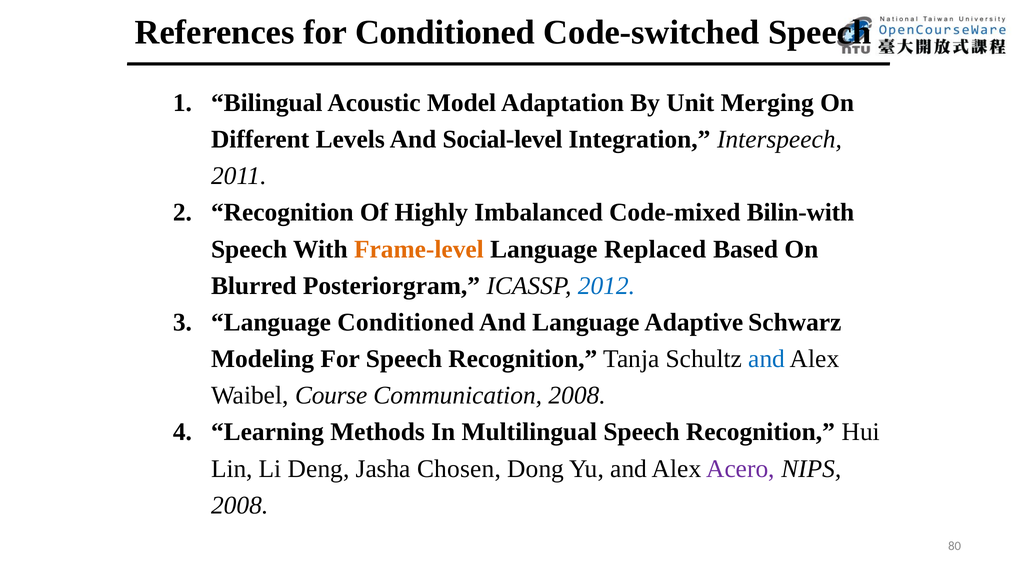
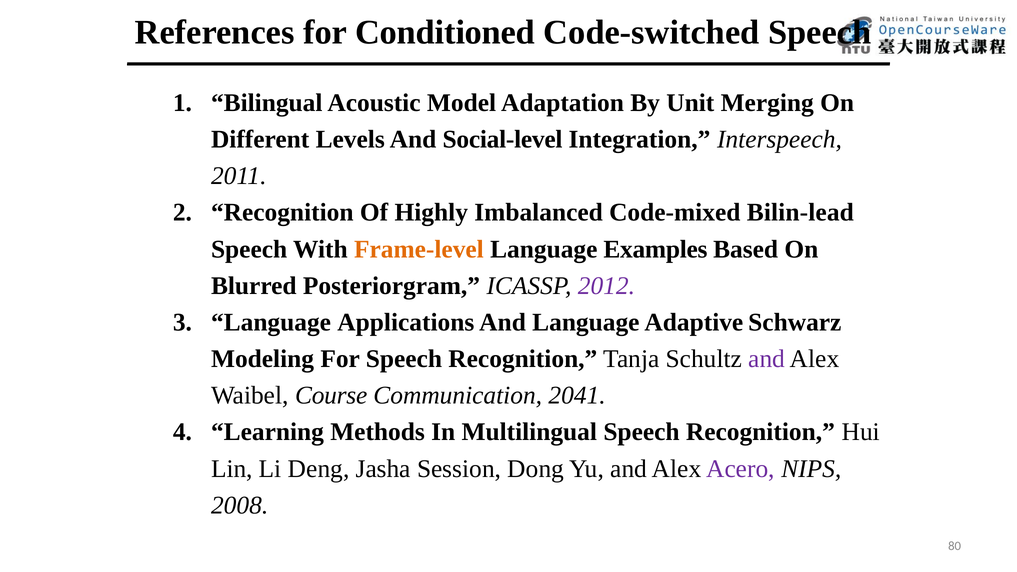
Bilin-with: Bilin-with -> Bilin-lead (800, 213)
Replaced: Replaced -> Examples (655, 249)
2012 colour: blue -> purple (606, 286)
Language Conditioned: Conditioned -> Applications (406, 322)
and colour: blue -> purple (767, 359)
Communication 2008: 2008 -> 2041 (577, 396)
Chosen: Chosen -> Session (459, 469)
